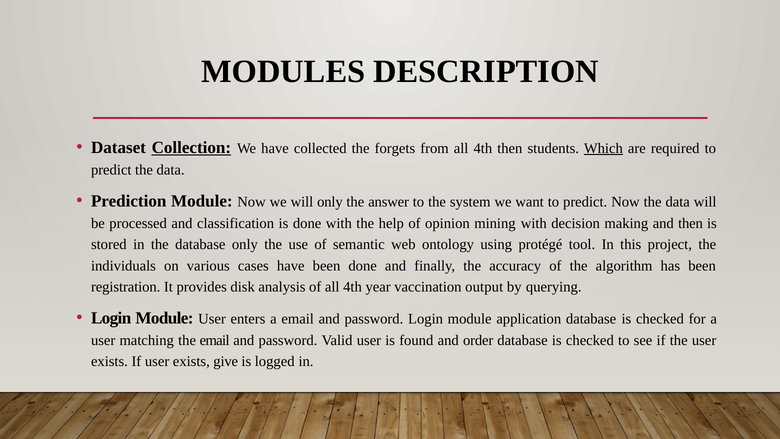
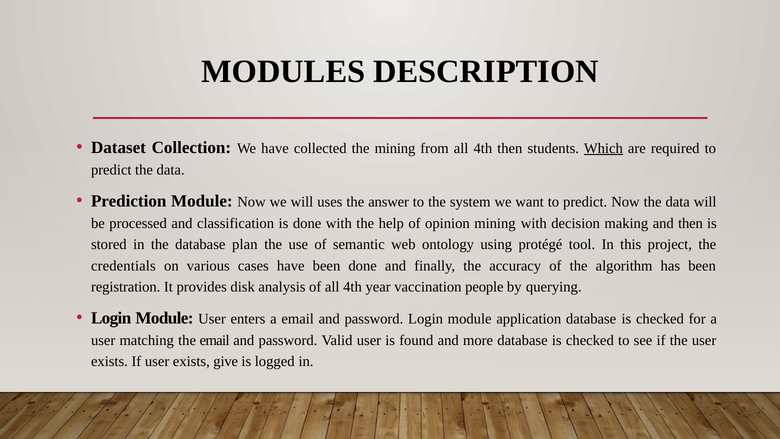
Collection underline: present -> none (191, 147)
the forgets: forgets -> mining (395, 148)
will only: only -> uses (330, 202)
database only: only -> plan (245, 245)
individuals: individuals -> credentials (123, 266)
output: output -> people (484, 287)
order: order -> more (478, 340)
